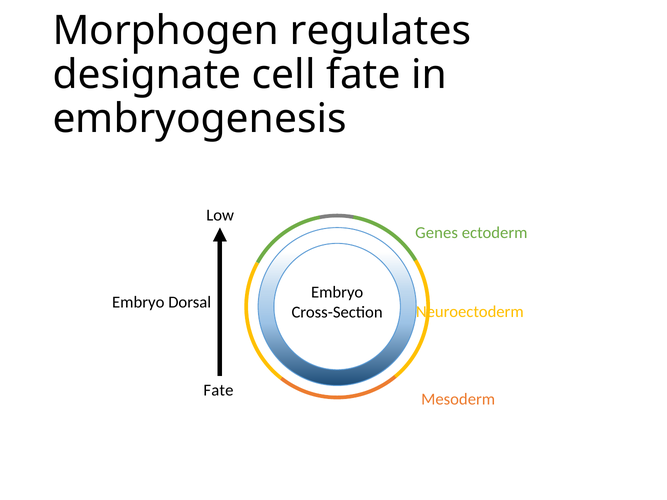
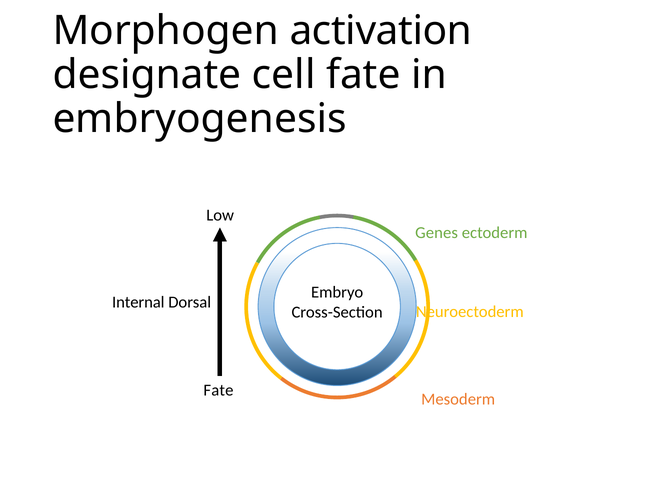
regulates: regulates -> activation (381, 31)
Embryo: Embryo -> Internal (138, 303)
